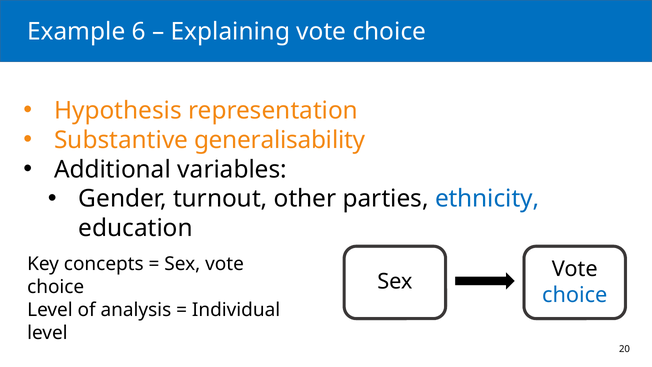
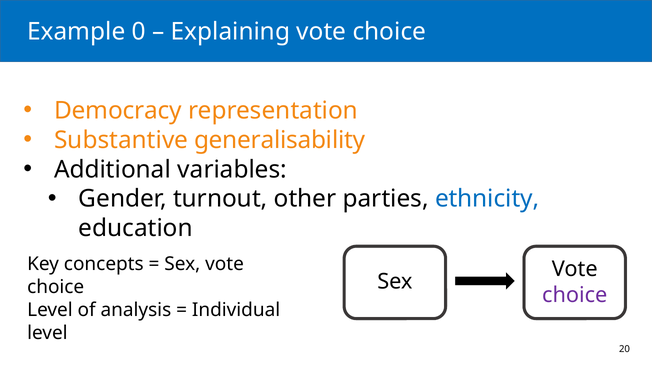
6: 6 -> 0 (139, 32)
Hypothesis: Hypothesis -> Democracy (118, 111)
choice colour: blue -> purple (575, 295)
